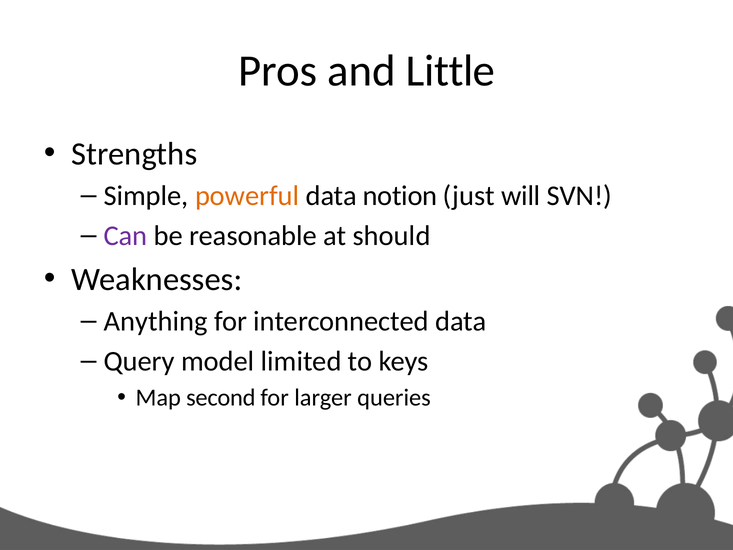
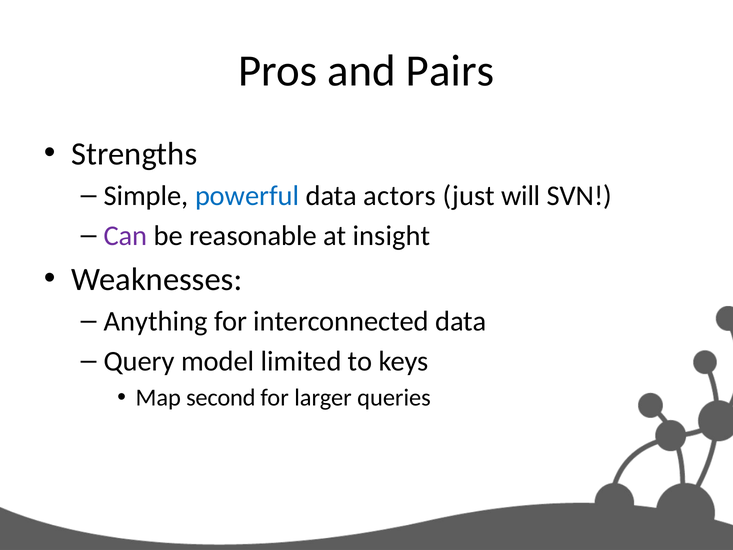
Little: Little -> Pairs (450, 71)
powerful colour: orange -> blue (247, 196)
notion: notion -> actors (400, 196)
should: should -> insight (392, 236)
